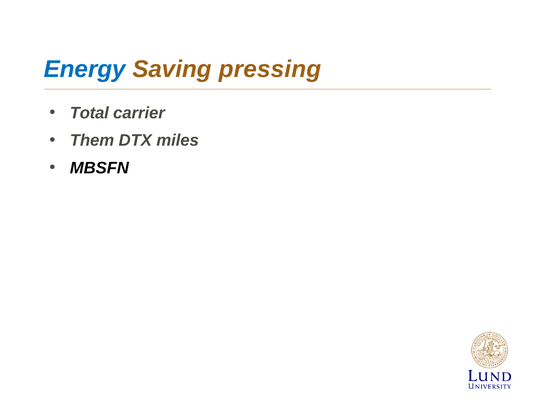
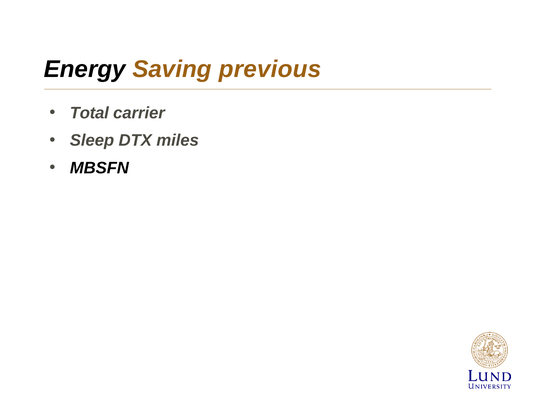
Energy colour: blue -> black (85, 69)
pressing: pressing -> previous (270, 69)
Them: Them -> Sleep (92, 141)
